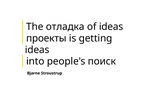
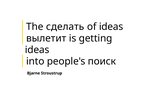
отладка: отладка -> сделать (65, 27)
проекты: проекты -> вылетит (46, 38)
